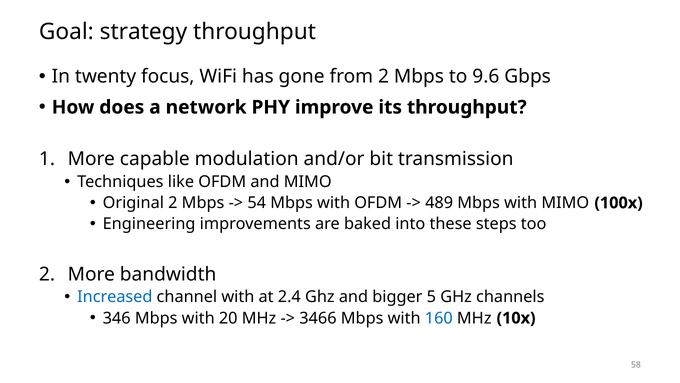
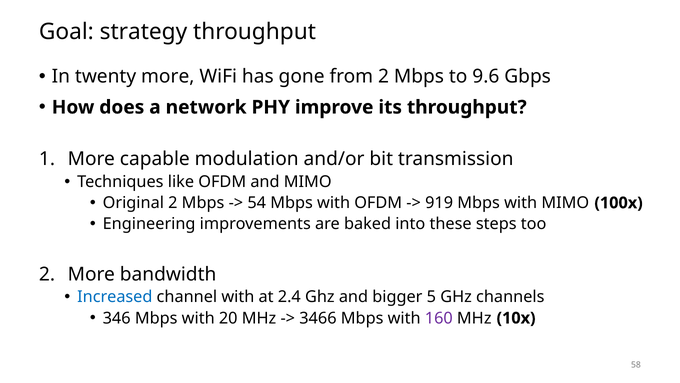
twenty focus: focus -> more (168, 77)
489: 489 -> 919 (439, 203)
160 colour: blue -> purple (439, 318)
